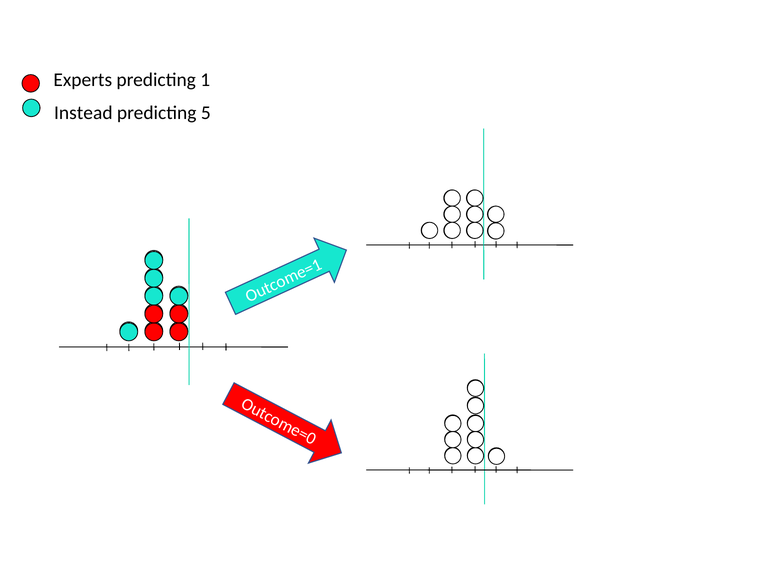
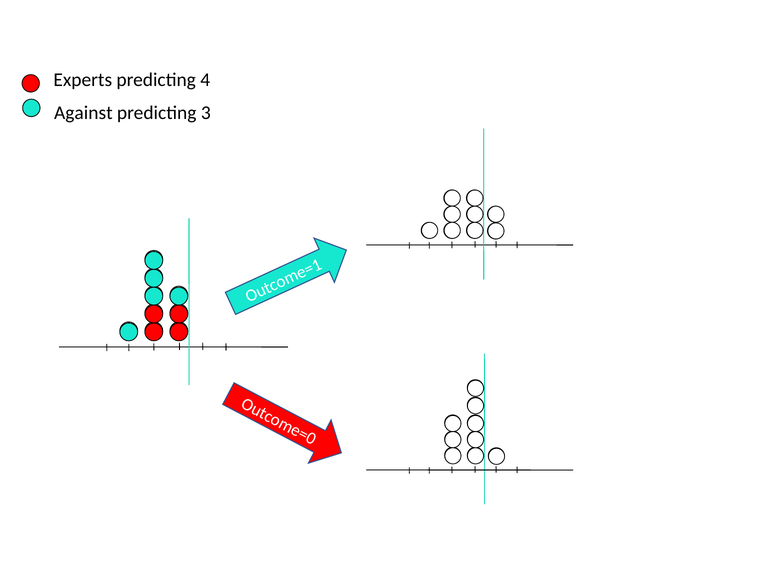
predicting 1: 1 -> 4 (205, 80)
Instead: Instead -> Against (83, 113)
5: 5 -> 3 (206, 113)
